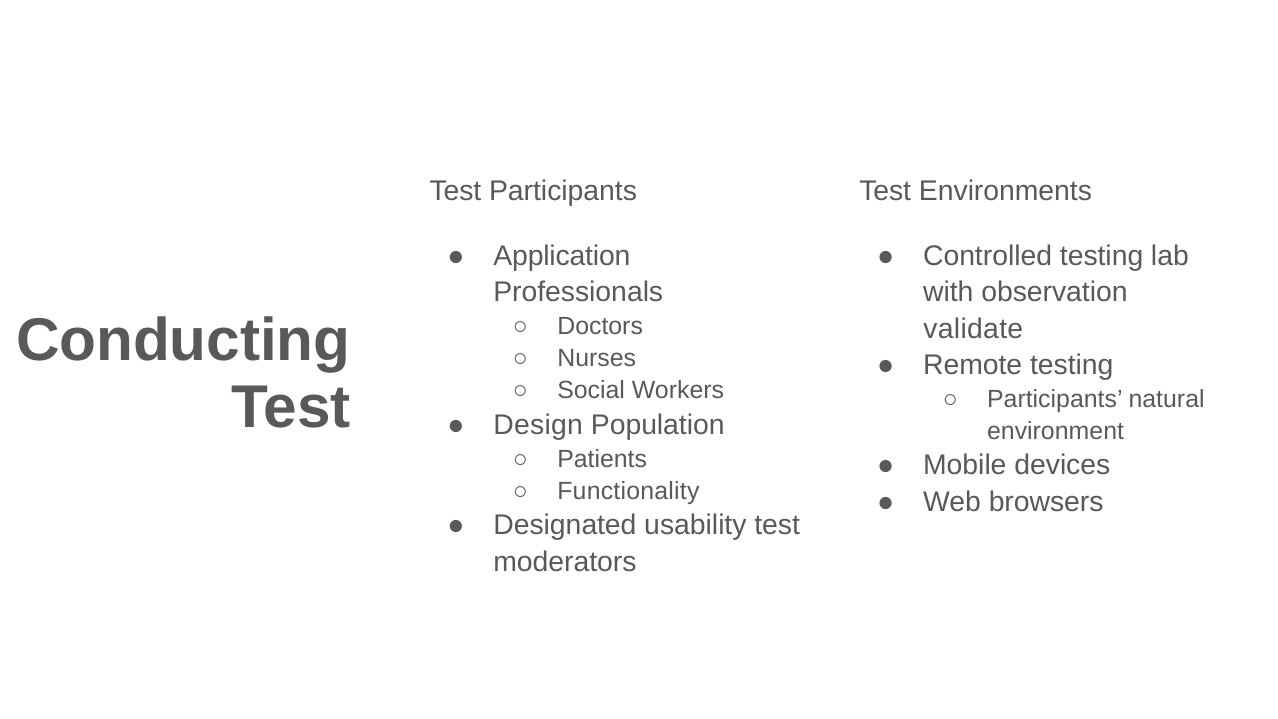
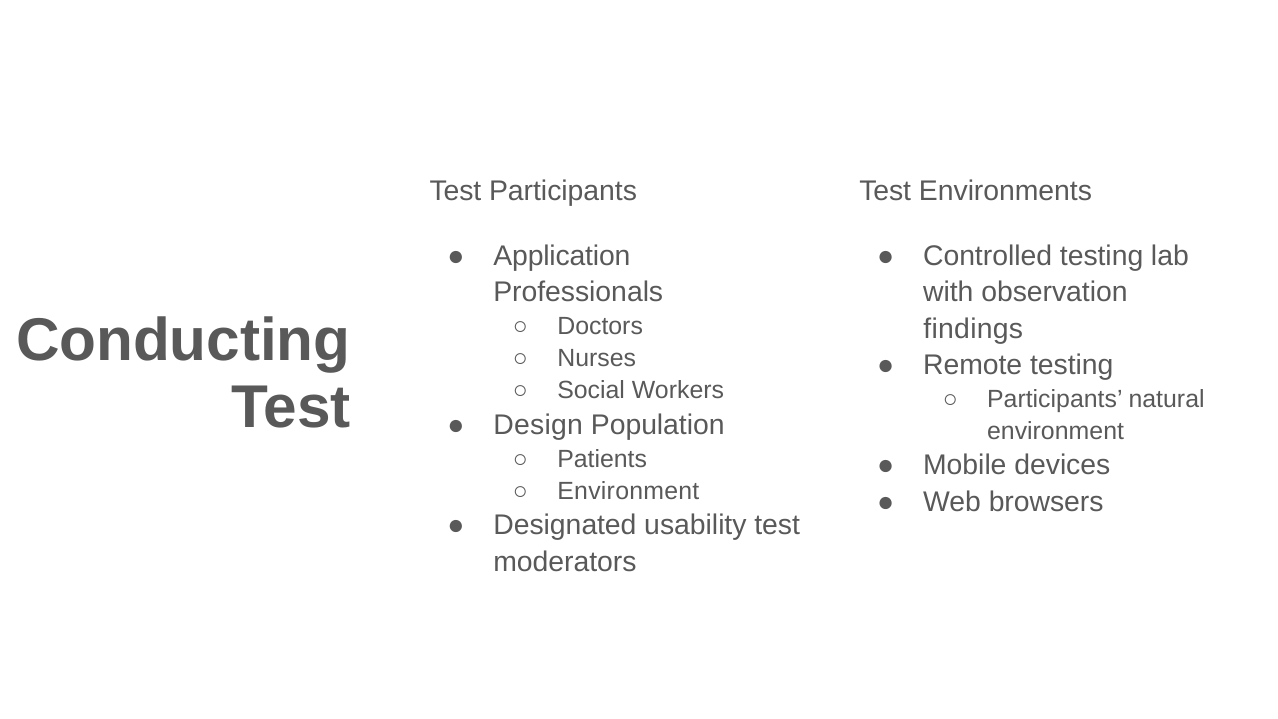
validate: validate -> findings (973, 329)
Functionality: Functionality -> Environment (628, 491)
